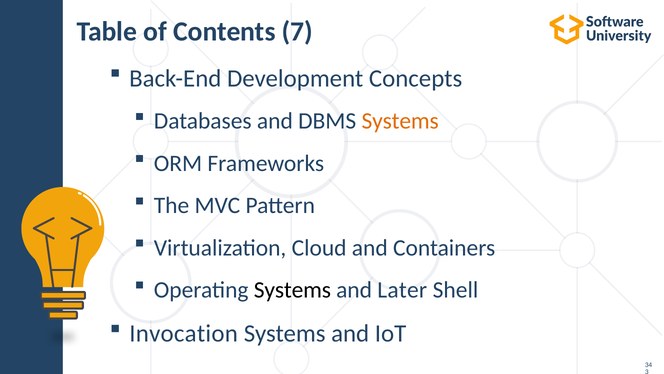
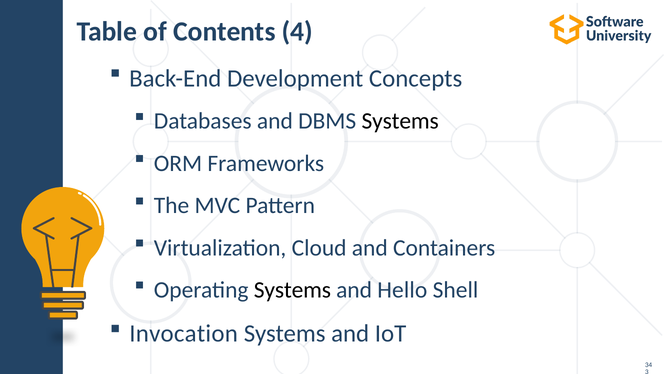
7: 7 -> 4 (297, 31)
Systems colour: orange -> black (400, 121)
Later: Later -> Hello (402, 290)
